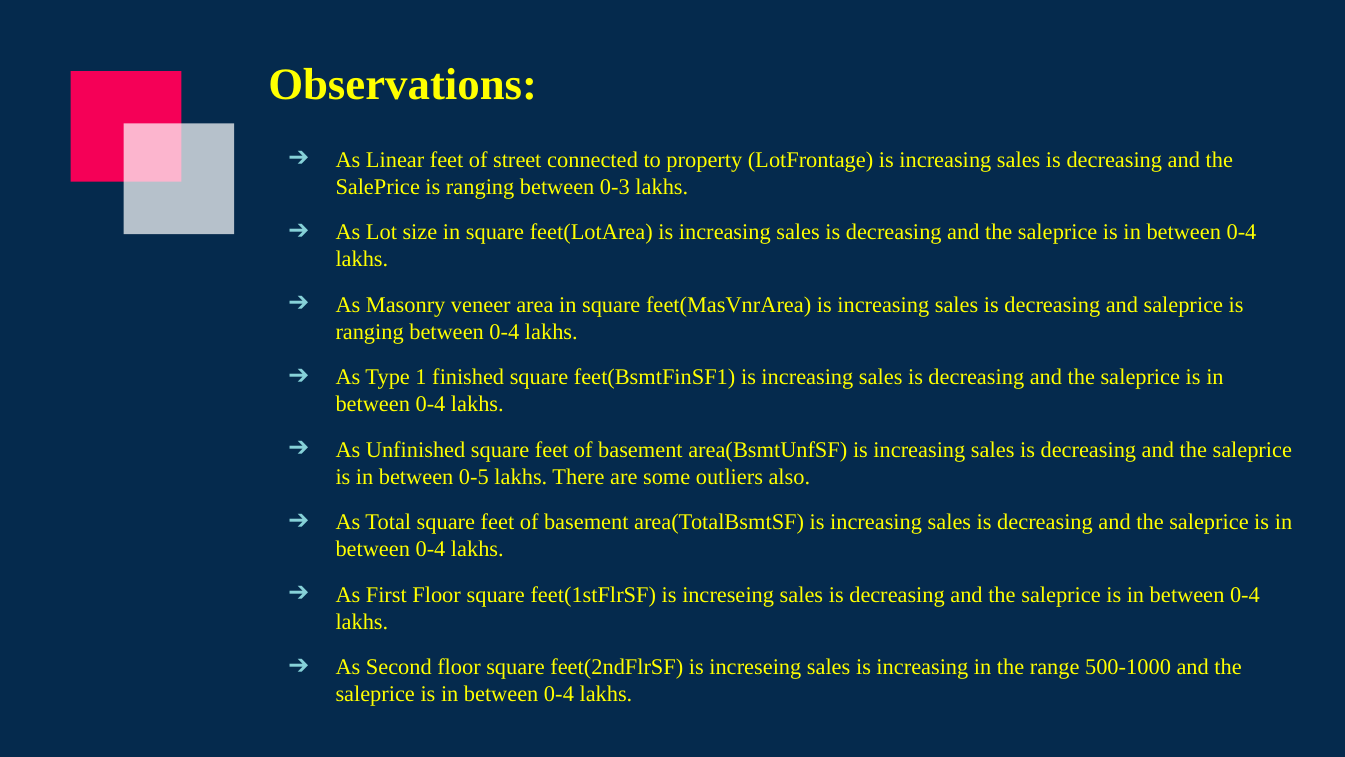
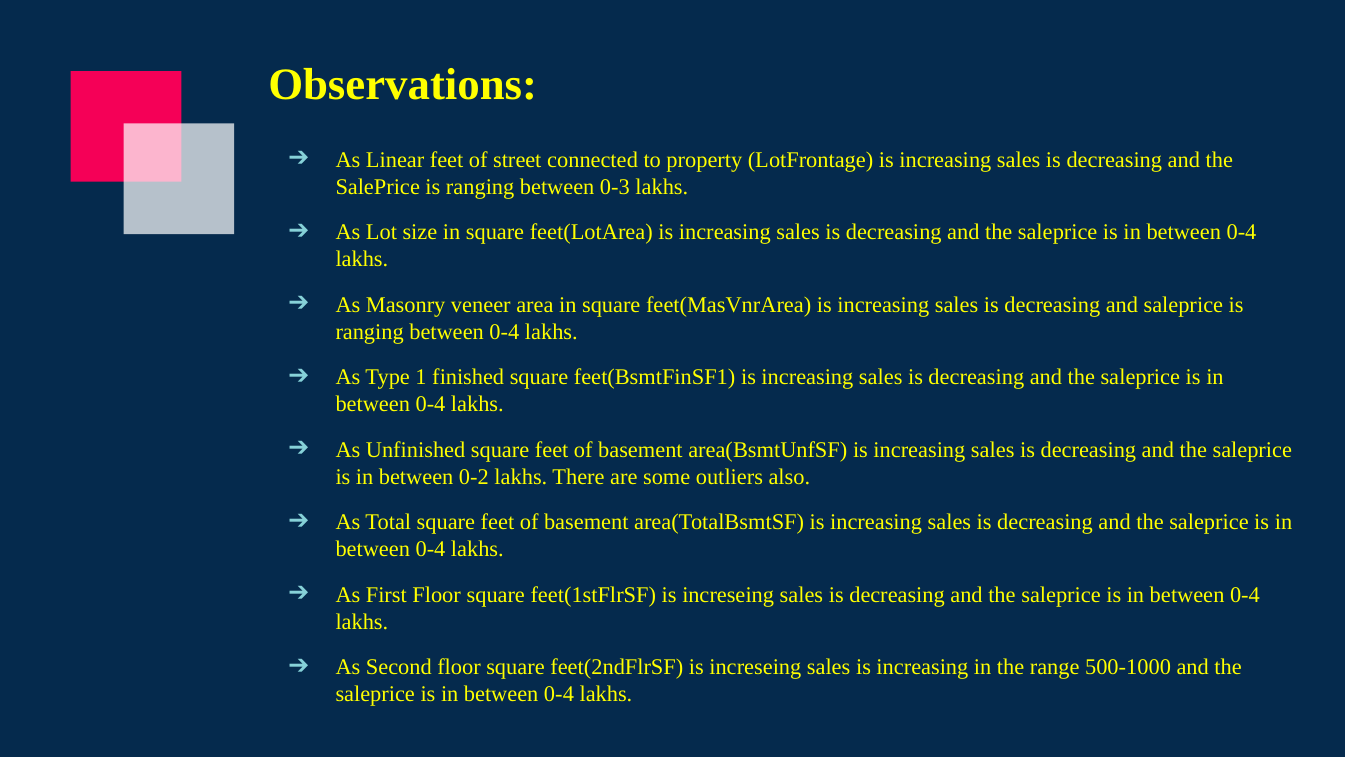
0-5: 0-5 -> 0-2 (474, 477)
